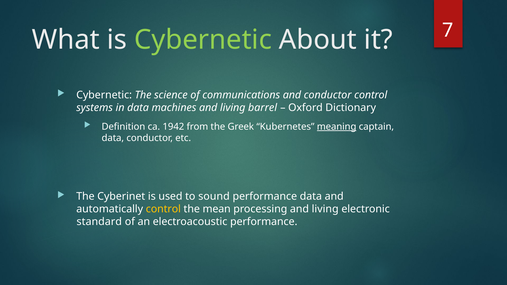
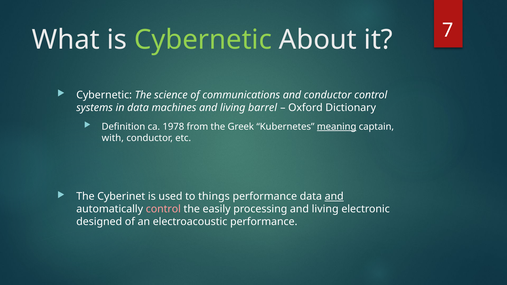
1942: 1942 -> 1978 (173, 127)
data: data -> with (113, 138)
sound: sound -> things (214, 197)
and underline: none -> present (334, 197)
control colour: yellow -> pink (163, 209)
mean: mean -> easily (217, 209)
standard: standard -> designed (99, 222)
